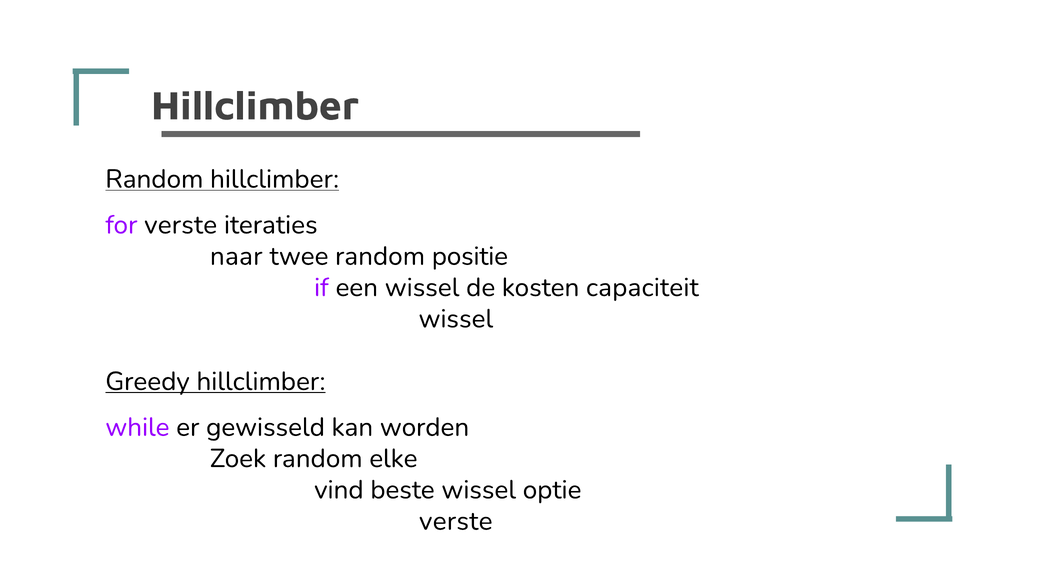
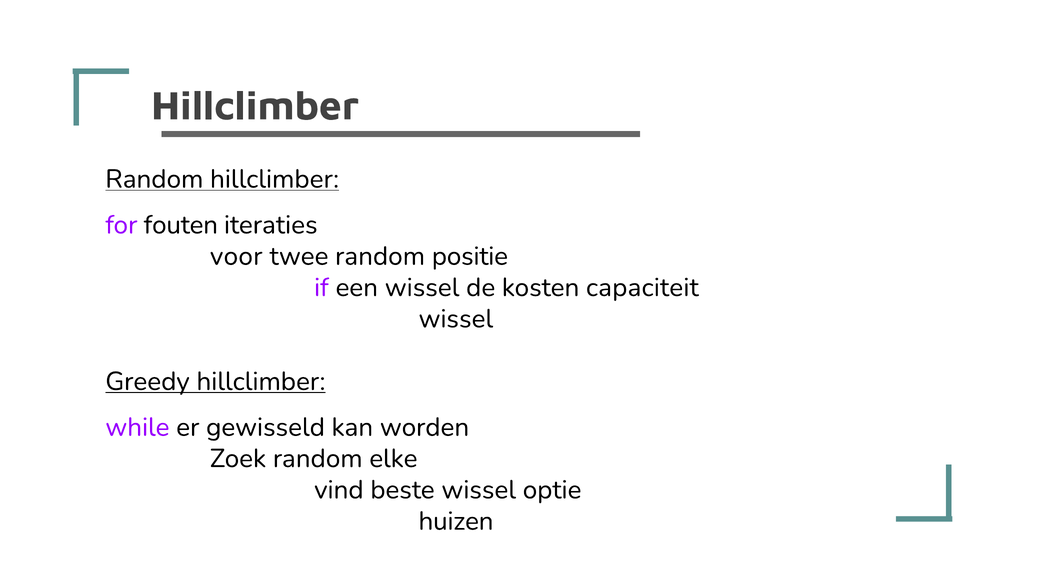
for verste: verste -> fouten (181, 225)
naar: naar -> voor (236, 256)
verste: verste -> huizen (456, 521)
